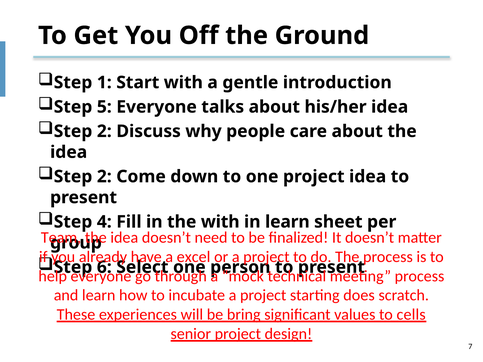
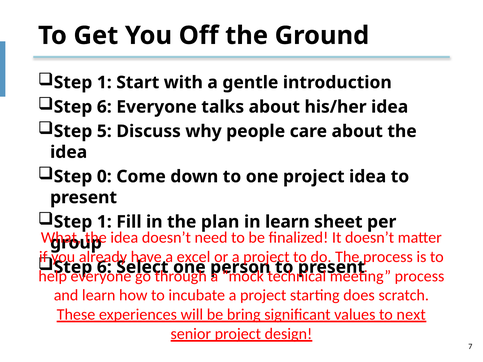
5: 5 -> 6 (104, 107)
2: 2 -> 5 (104, 131)
2: 2 -> 0 (104, 177)
4: 4 -> 1 (104, 222)
the with: with -> plan (220, 222)
Team: Team -> What (61, 238)
cells: cells -> next (411, 315)
